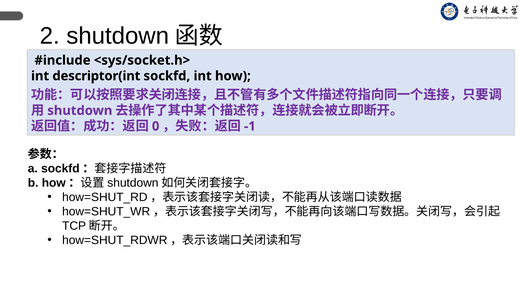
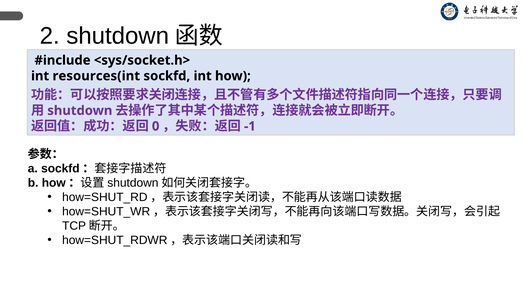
descriptor(int: descriptor(int -> resources(int (96, 76)
